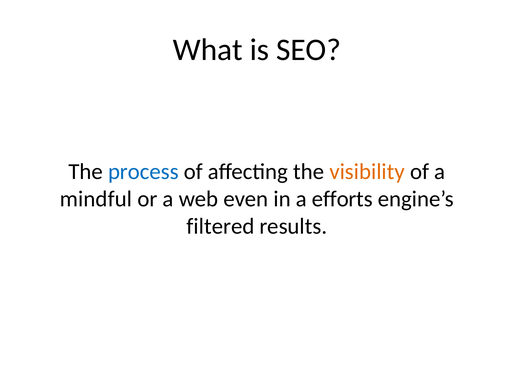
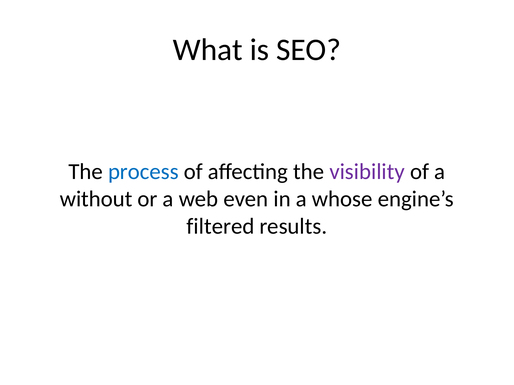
visibility colour: orange -> purple (367, 172)
mindful: mindful -> without (96, 199)
efforts: efforts -> whose (342, 199)
